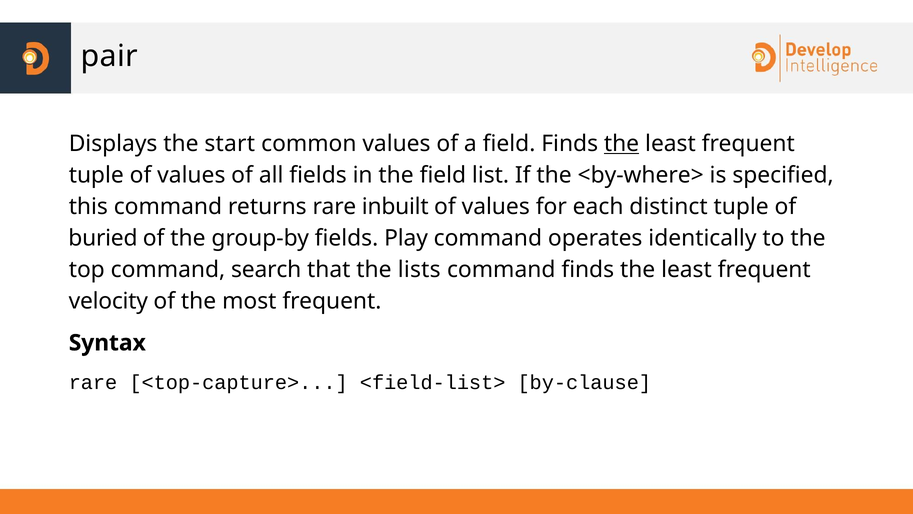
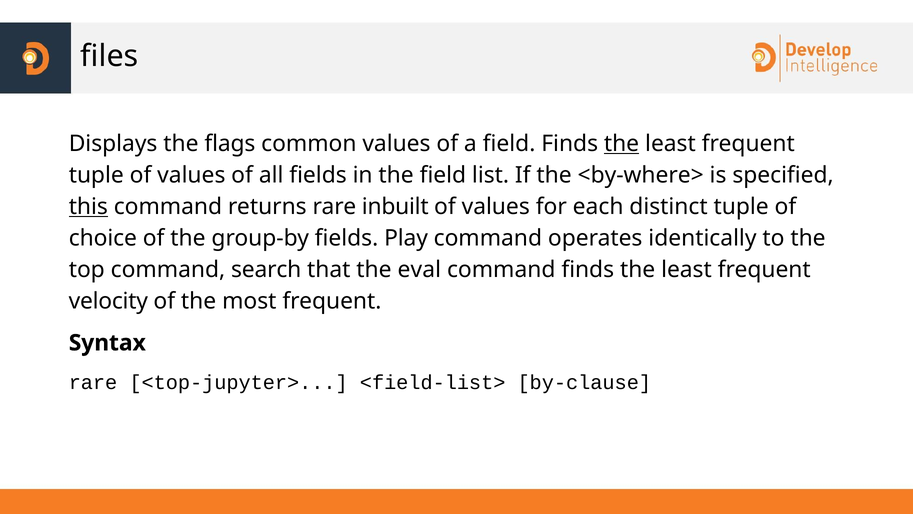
pair: pair -> files (109, 56)
start: start -> flags (230, 144)
this underline: none -> present (88, 207)
buried: buried -> choice (103, 238)
lists: lists -> eval (419, 269)
<top-capture>: <top-capture> -> <top-jupyter> (239, 382)
